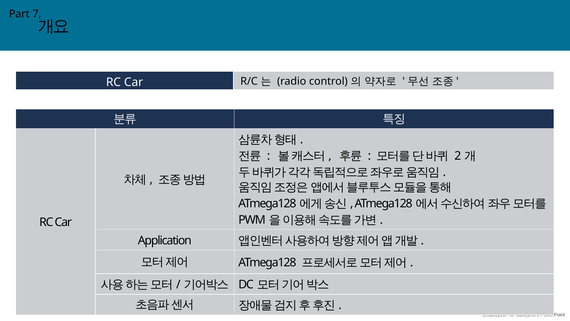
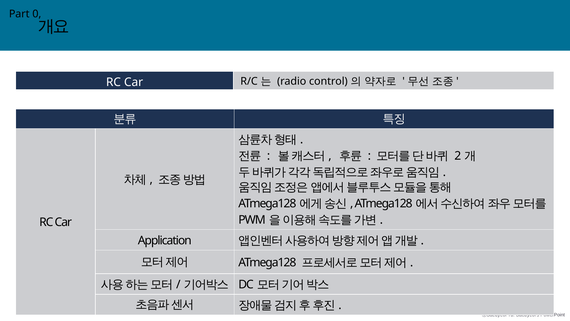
7: 7 -> 0 (37, 14)
